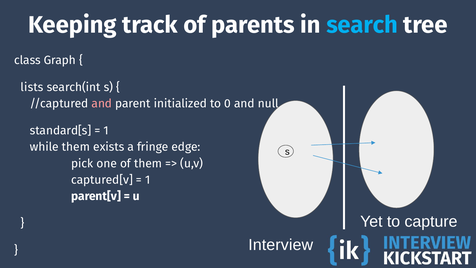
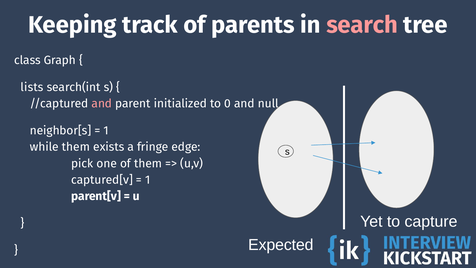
search colour: light blue -> pink (362, 25)
standard[s: standard[s -> neighbor[s (61, 131)
Interview: Interview -> Expected (281, 245)
